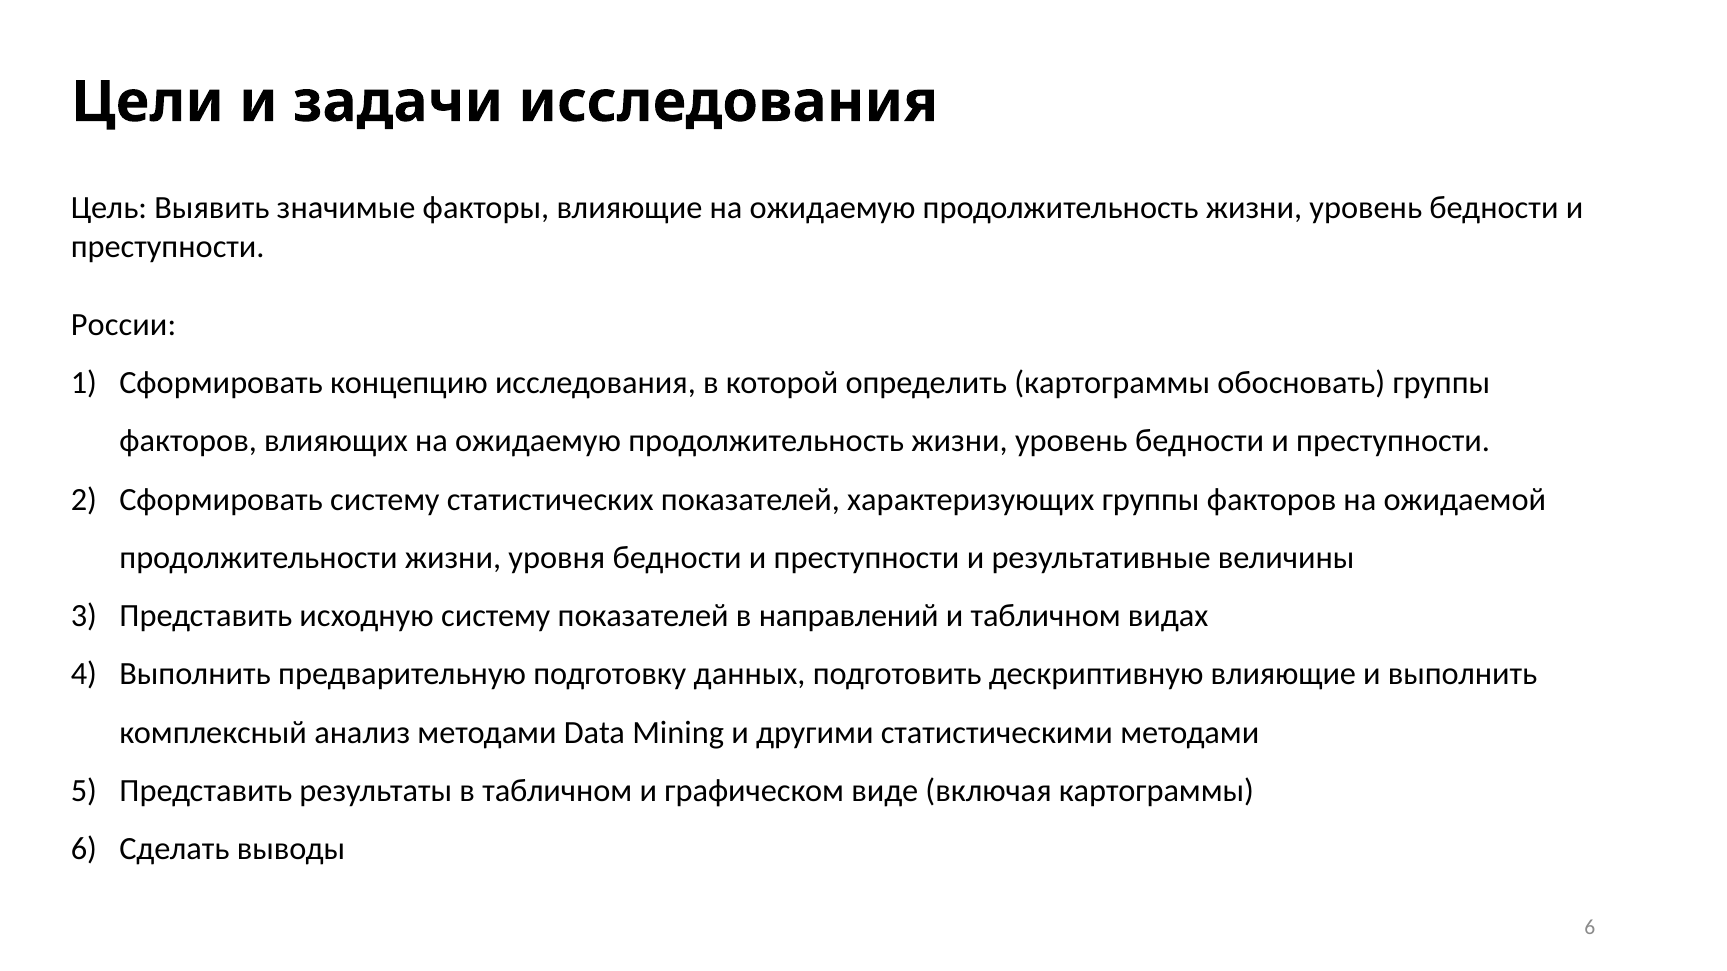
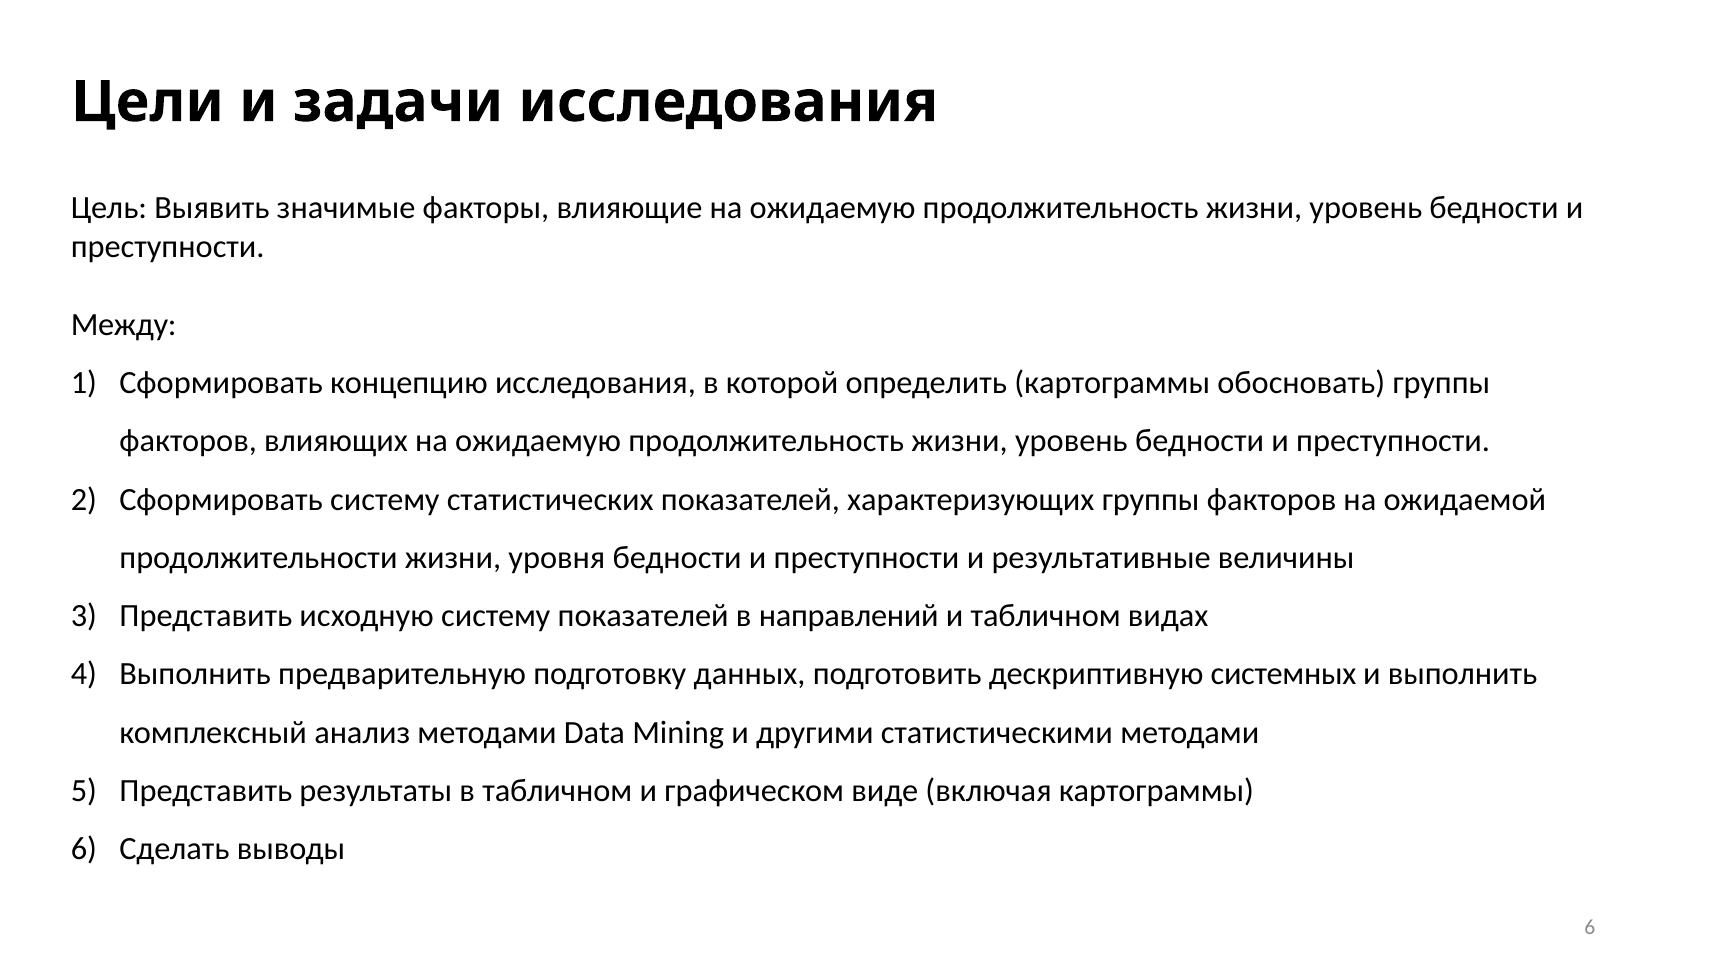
России: России -> Между (124, 325)
дескриптивную влияющие: влияющие -> системных (1283, 674)
